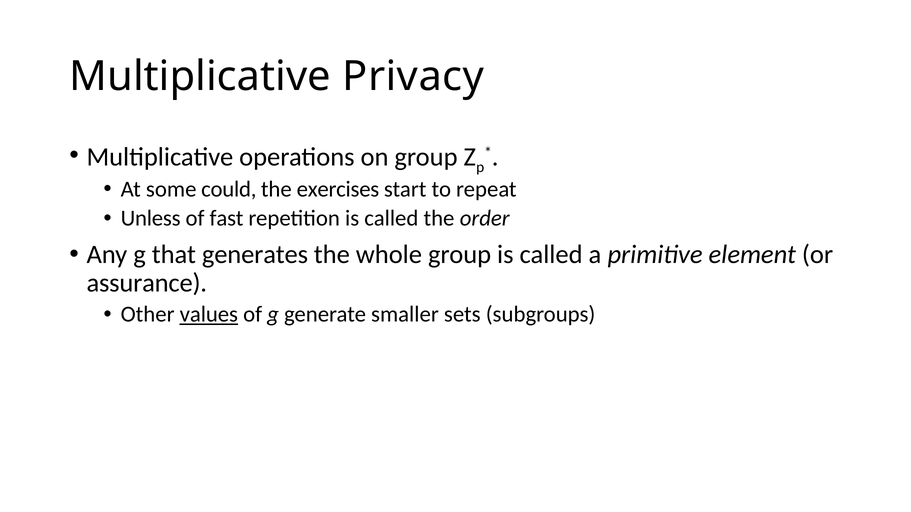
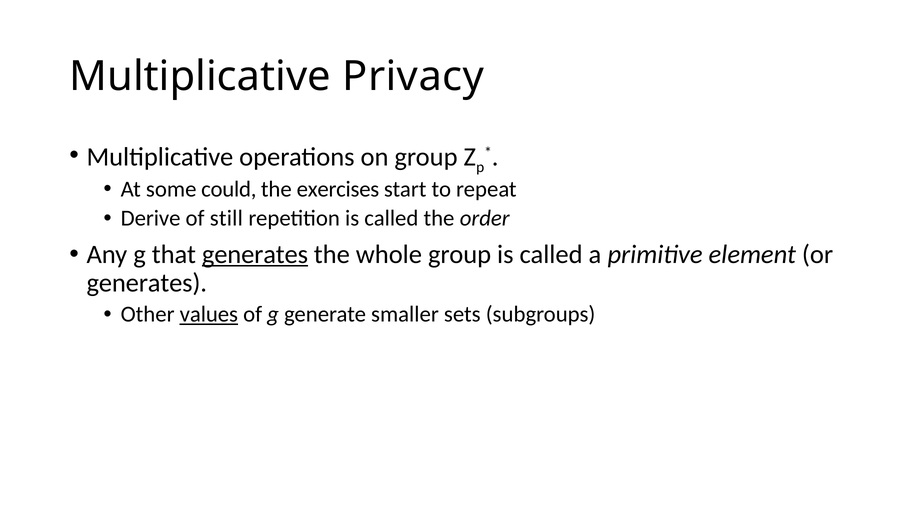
Unless: Unless -> Derive (151, 219)
fast: fast -> still (226, 219)
generates underline: none -> present (255, 255)
assurance: assurance -> generates (147, 283)
